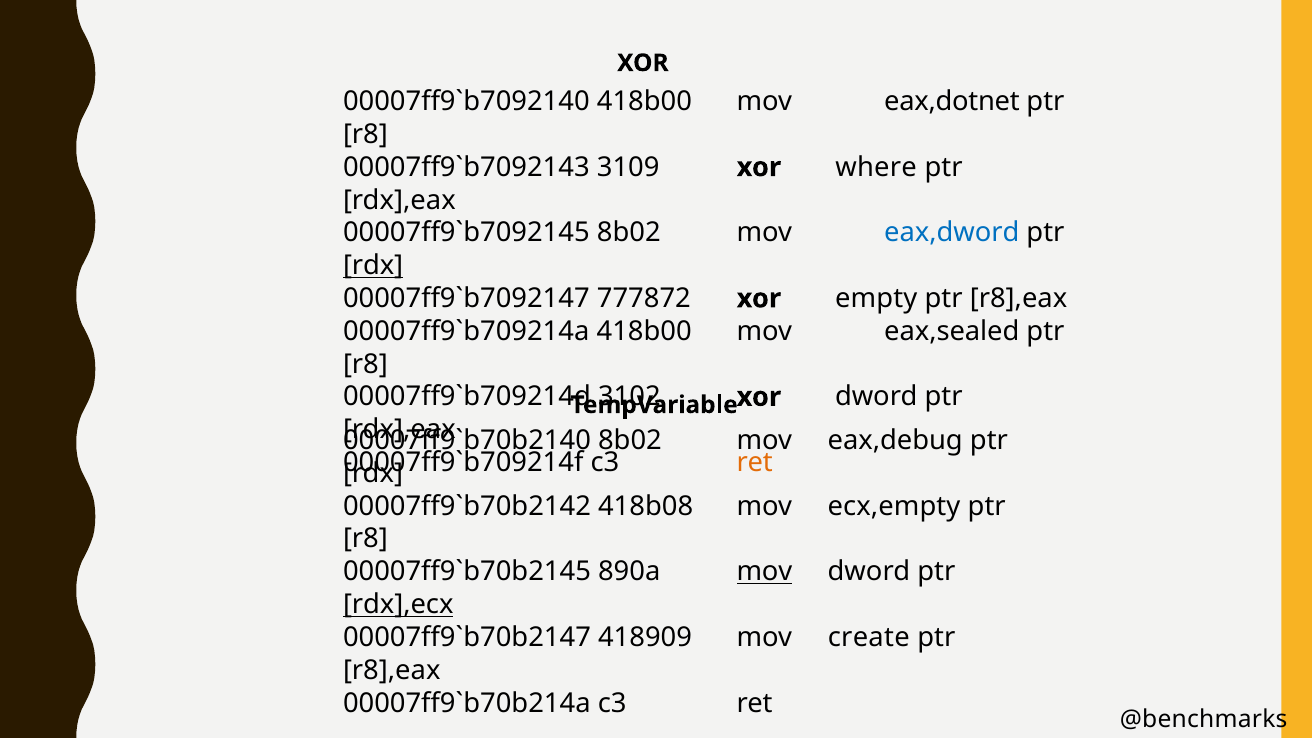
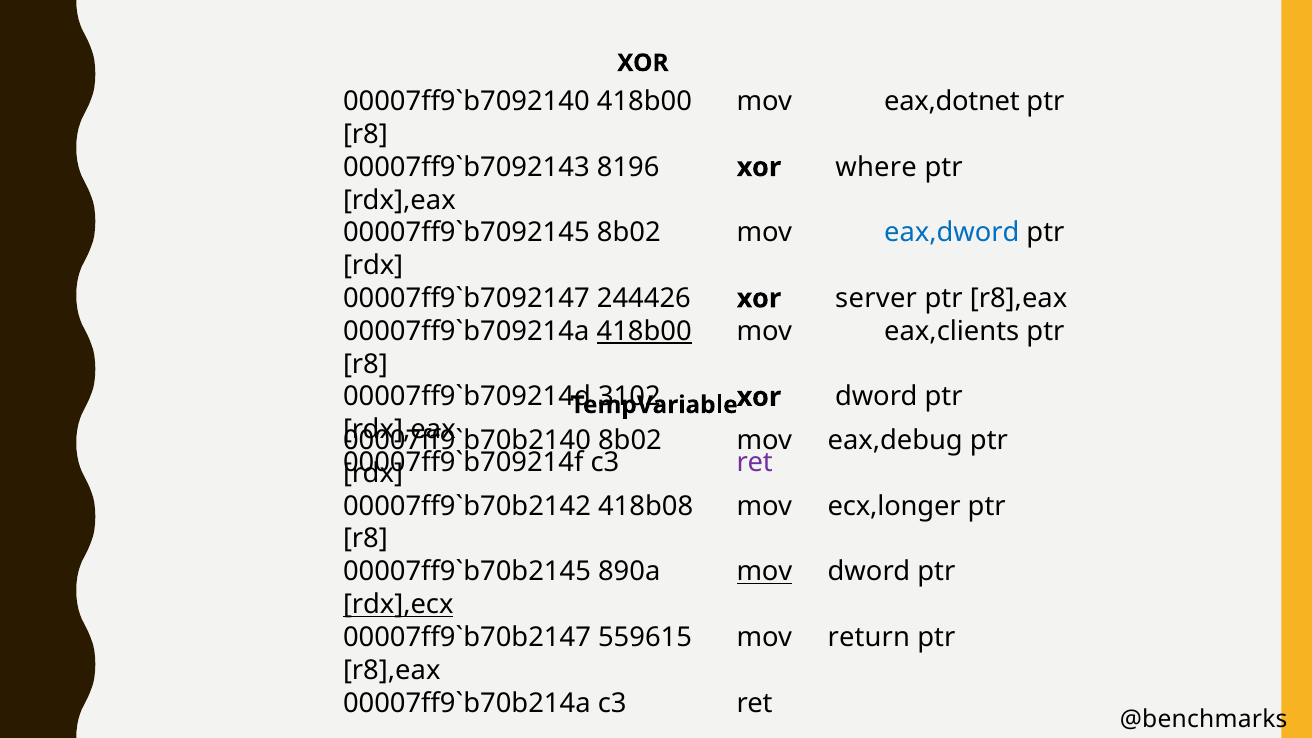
3109: 3109 -> 8196 (628, 167)
rdx underline: present -> none (373, 266)
777872: 777872 -> 244426 (644, 298)
empty: empty -> server (876, 298)
418b00 underline: none -> present (644, 331)
eax,sealed: eax,sealed -> eax,clients (952, 331)
ret colour: orange -> purple (755, 462)
ecx,empty: ecx,empty -> ecx,longer (894, 506)
418909: 418909 -> 559615 (645, 637)
create: create -> return (869, 637)
